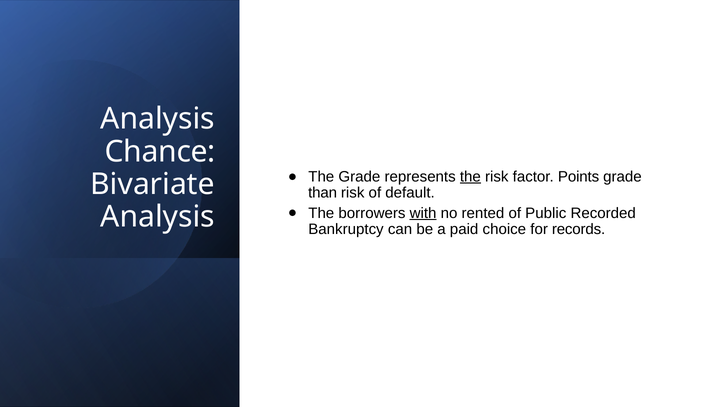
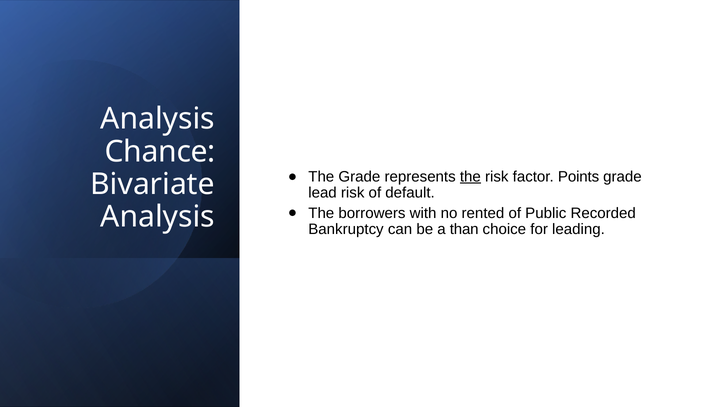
than: than -> lead (323, 193)
with underline: present -> none (423, 213)
paid: paid -> than (464, 229)
records: records -> leading (578, 229)
